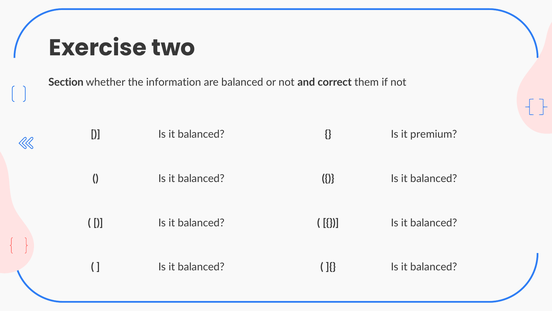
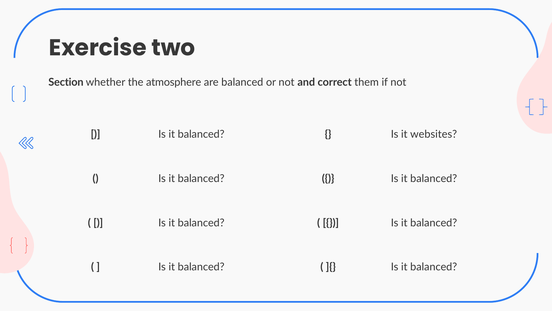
information: information -> atmosphere (174, 82)
premium: premium -> websites (434, 134)
